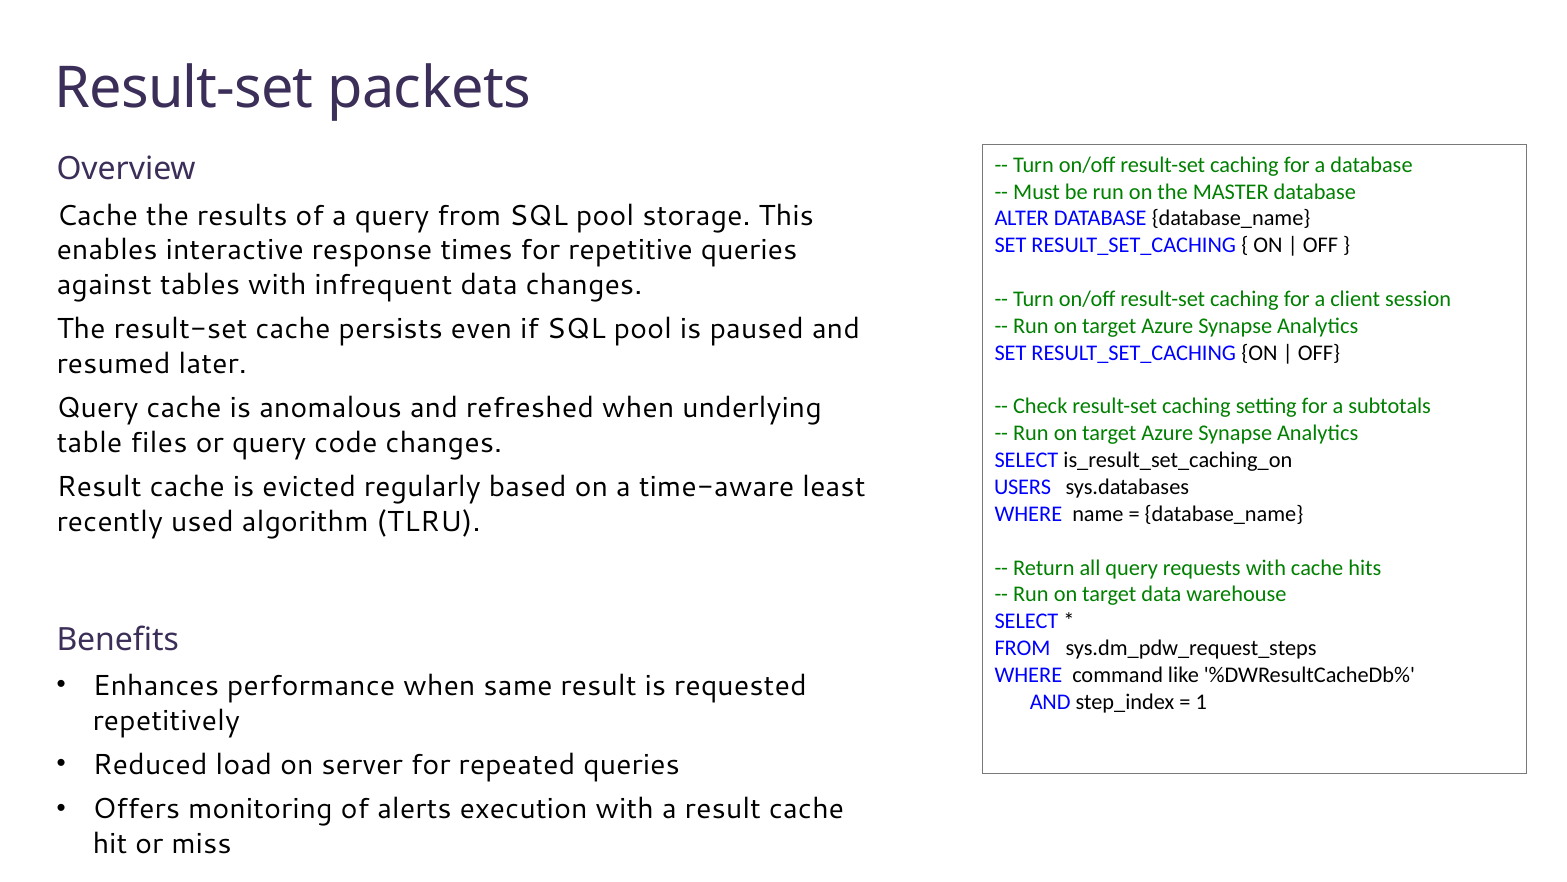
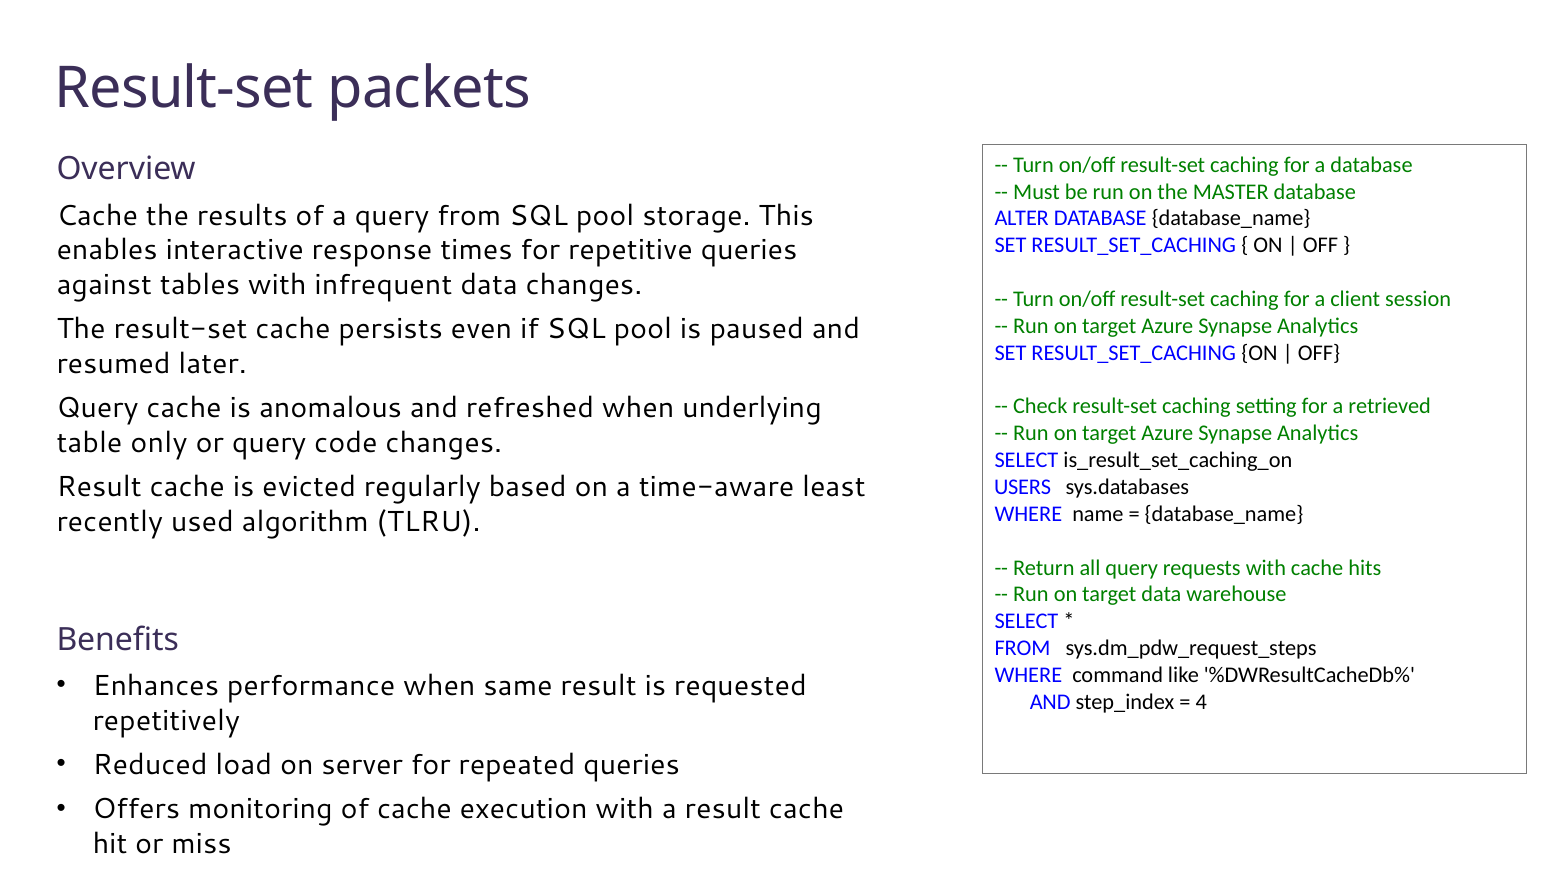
subtotals: subtotals -> retrieved (1390, 406)
files: files -> only (159, 443)
1: 1 -> 4 (1201, 702)
of alerts: alerts -> cache (414, 809)
